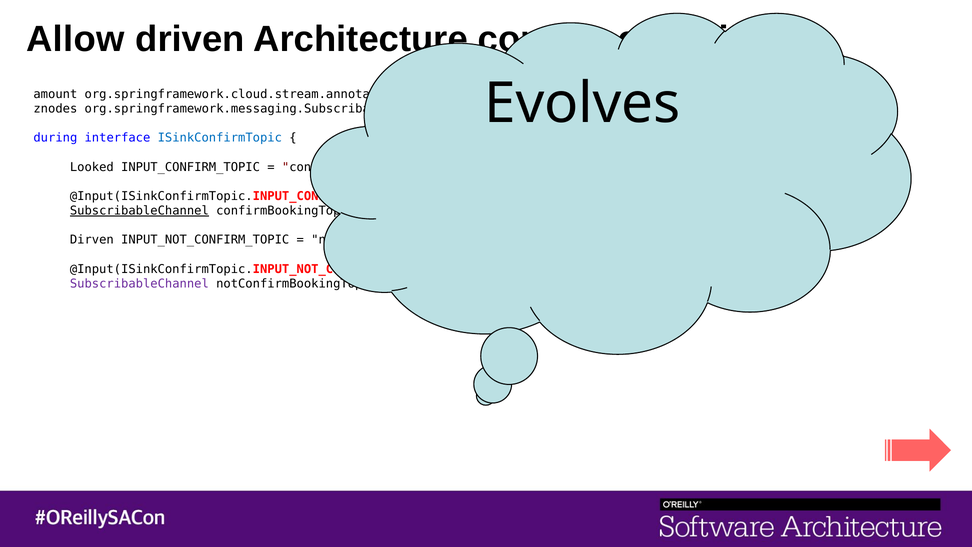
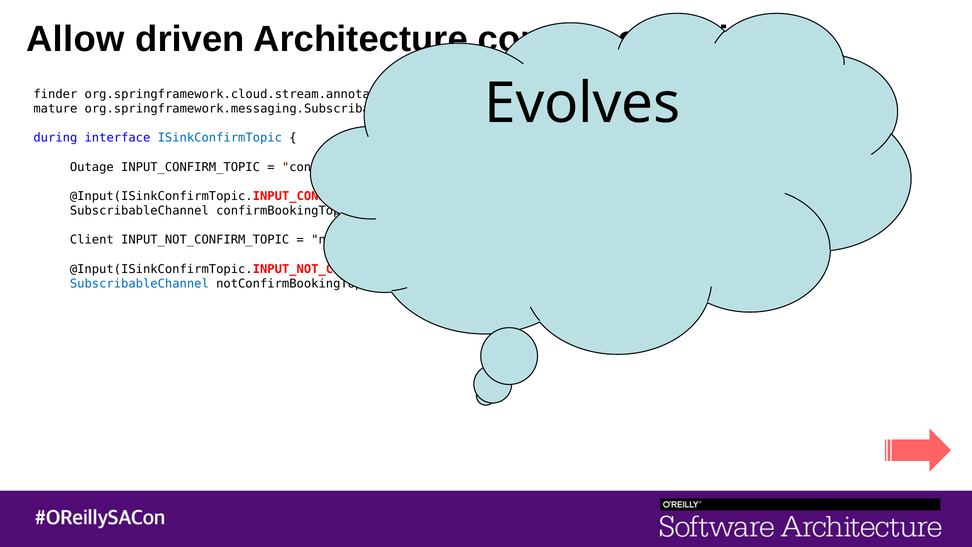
amount: amount -> finder (55, 94)
znodes: znodes -> mature (55, 109)
Looked: Looked -> Outage (92, 167)
SubscribableChannel underline: present -> none (139, 211)
Dirven: Dirven -> Client (92, 240)
SubscribableChannel colour: purple -> blue (139, 284)
